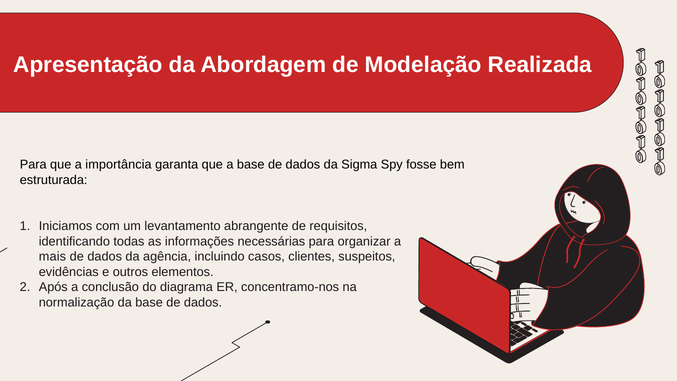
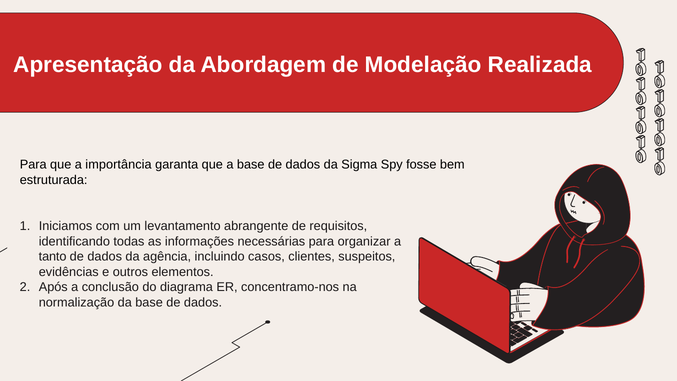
mais: mais -> tanto (53, 257)
